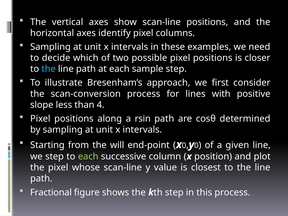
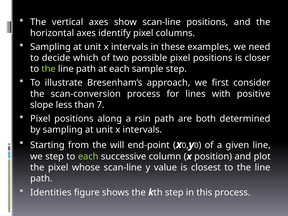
the colour: light blue -> light green (49, 69)
4: 4 -> 7 (101, 105)
cosθ: cosθ -> both (206, 119)
Fractional: Fractional -> Identities (51, 192)
